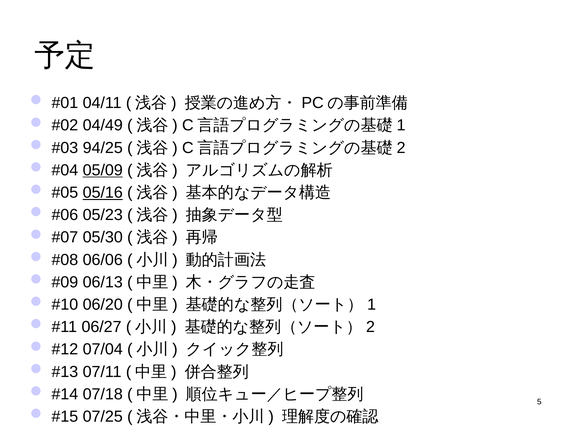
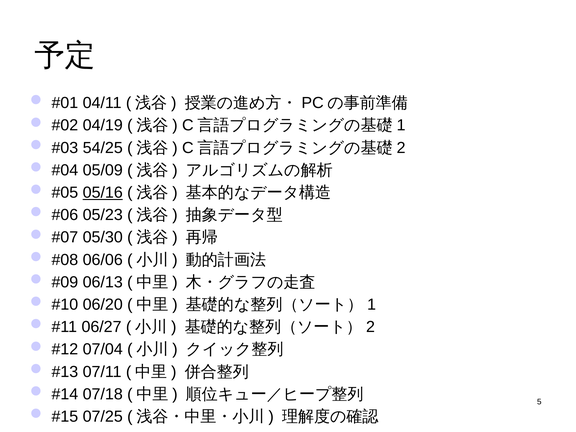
04/49: 04/49 -> 04/19 (103, 125)
94/25: 94/25 -> 54/25 (103, 148)
05/09 underline: present -> none (103, 170)
